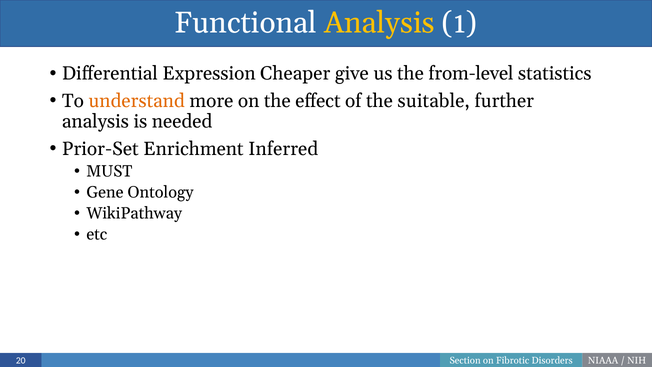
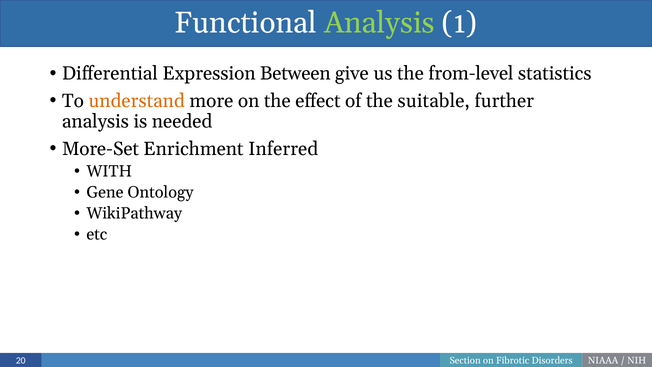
Analysis colour: yellow -> light green (379, 23)
Cheaper: Cheaper -> Between (295, 74)
Prior-Set: Prior-Set -> More-Set (100, 149)
MUST: MUST -> WITH (109, 171)
